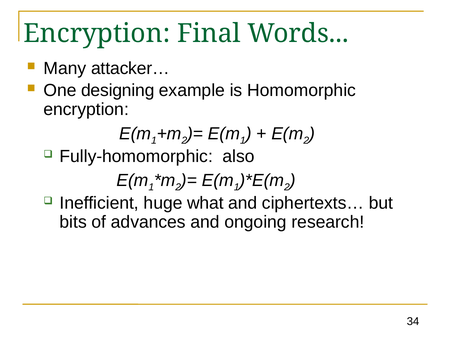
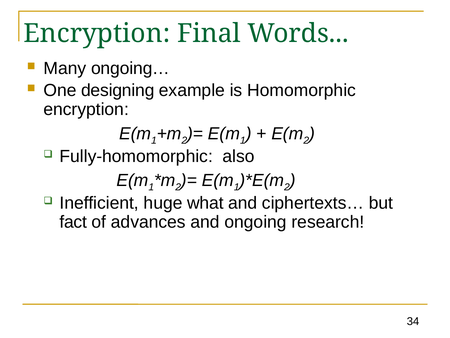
attacker…: attacker… -> ongoing… (130, 68)
bits: bits -> fact (73, 222)
